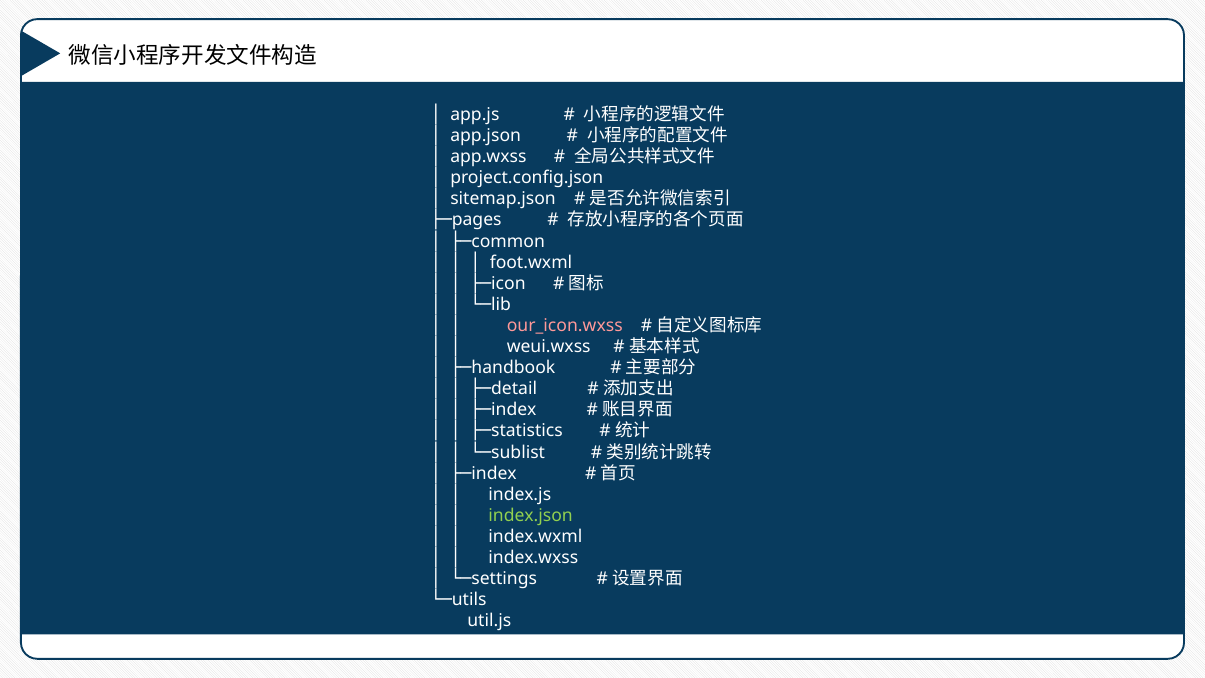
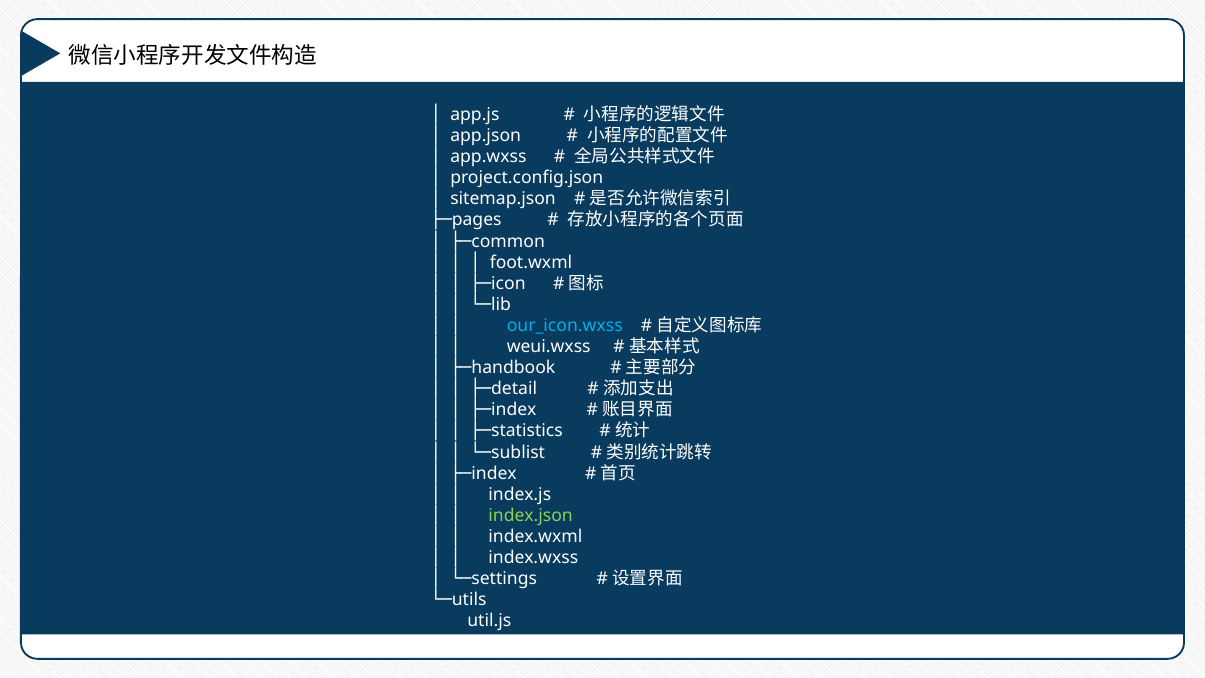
our_icon.wxss colour: pink -> light blue (565, 326)
